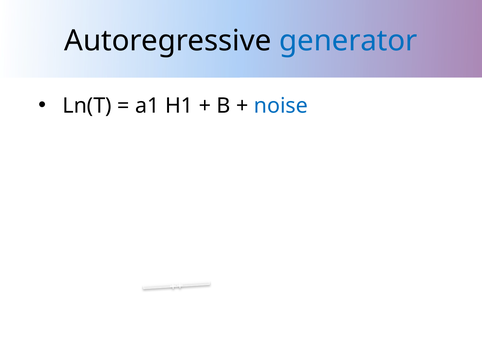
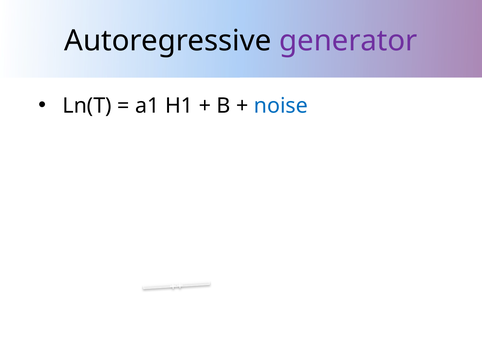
generator colour: blue -> purple (348, 41)
